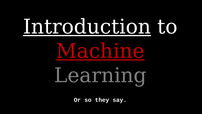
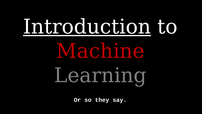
Machine underline: present -> none (100, 51)
